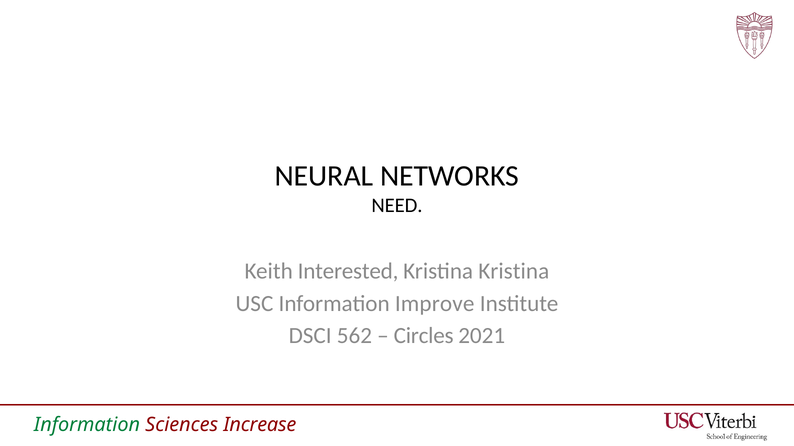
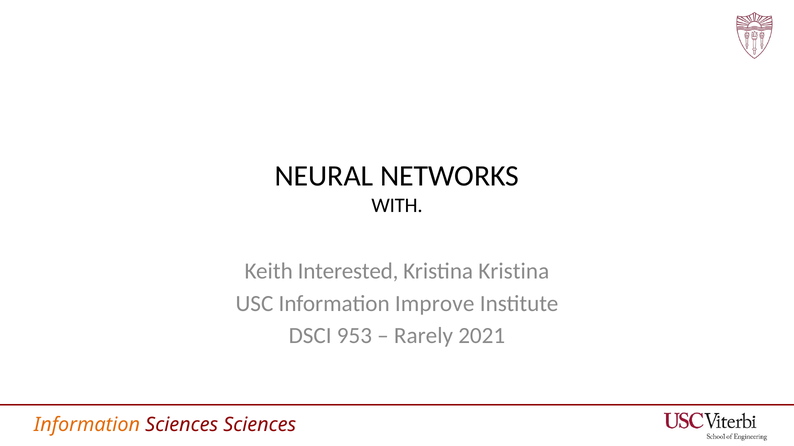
NEED: NEED -> WITH (397, 206)
562: 562 -> 953 (354, 336)
Circles: Circles -> Rarely (423, 336)
Information colour: green -> orange (87, 426)
Sciences Increase: Increase -> Sciences (260, 426)
